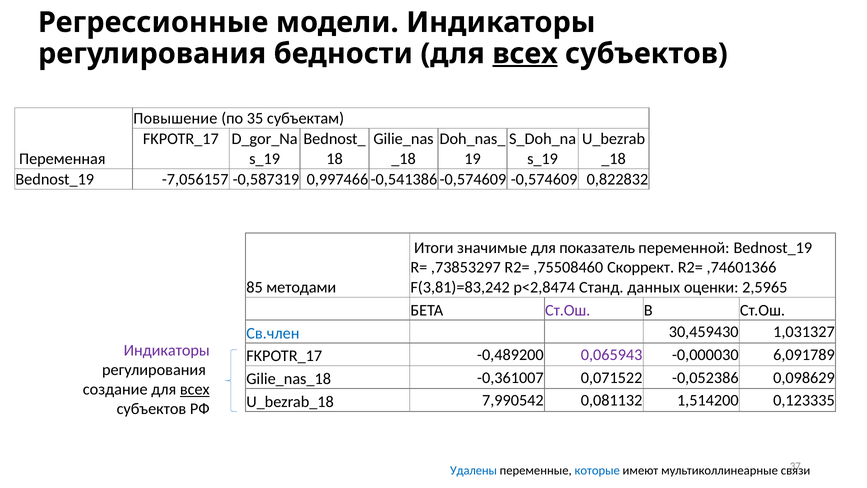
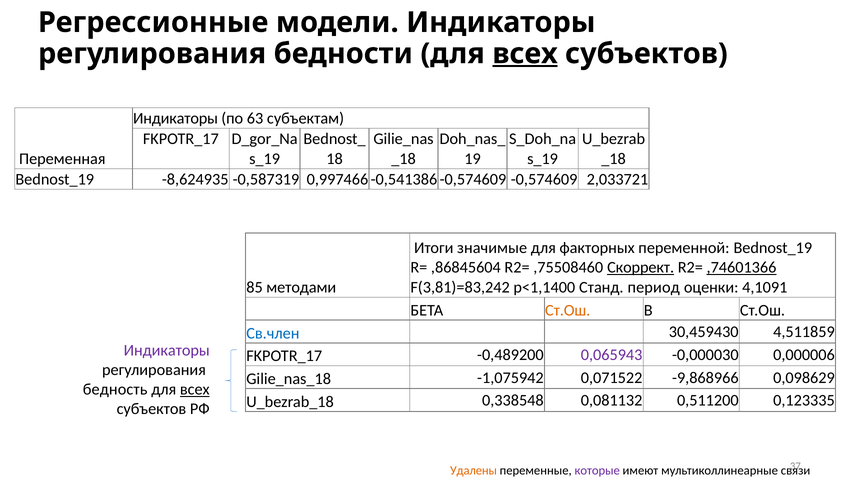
Повышение: Повышение -> Индикаторы (176, 118)
35: 35 -> 63 (255, 118)
-7,056157: -7,056157 -> -8,624935 (195, 179)
0,822832: 0,822832 -> 2,033721 (617, 179)
показатель: показатель -> факторных (597, 248)
,73853297: ,73853297 -> ,86845604 (466, 267)
Скоррект underline: none -> present (641, 267)
,74601366 underline: none -> present (741, 267)
p<2,8474: p<2,8474 -> p<1,1400 (544, 287)
данных: данных -> период (654, 287)
2,5965: 2,5965 -> 4,1091 (765, 287)
Ст.Ош colour: purple -> orange (568, 310)
1,031327: 1,031327 -> 4,511859 (804, 332)
6,091789: 6,091789 -> 0,000006 (804, 355)
-0,361007: -0,361007 -> -1,075942 (510, 377)
-0,052386: -0,052386 -> -9,868966 (705, 377)
создание: создание -> бедность (115, 389)
7,990542: 7,990542 -> 0,338548 (513, 400)
1,514200: 1,514200 -> 0,511200 (708, 400)
Удалены colour: blue -> orange (474, 470)
которые colour: blue -> purple (597, 470)
